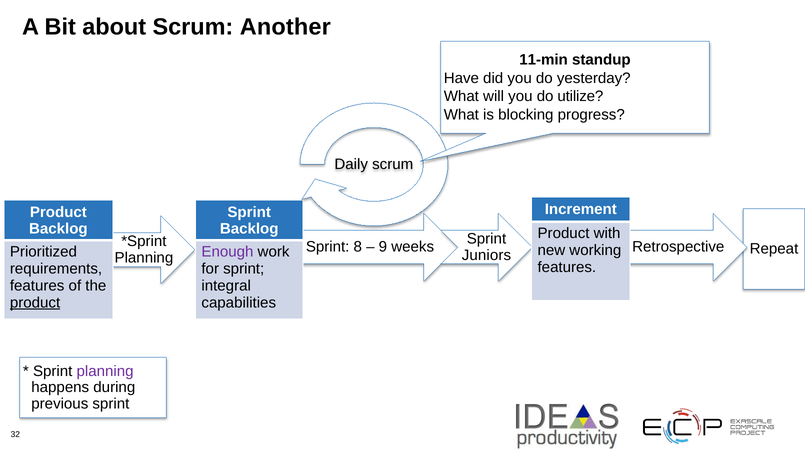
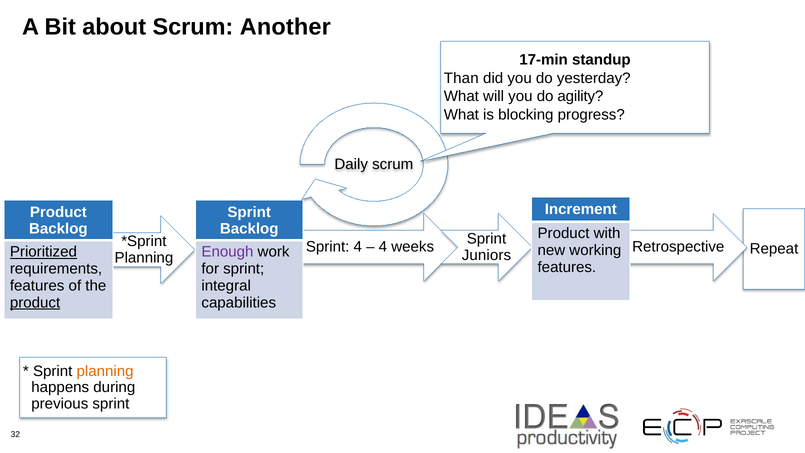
11-min: 11-min -> 17-min (544, 60)
Have: Have -> Than (461, 78)
utilize: utilize -> agility (580, 96)
Sprint 8: 8 -> 4 (358, 247)
9: 9 -> 4 (383, 247)
Prioritized underline: none -> present (43, 252)
planning colour: purple -> orange (105, 371)
